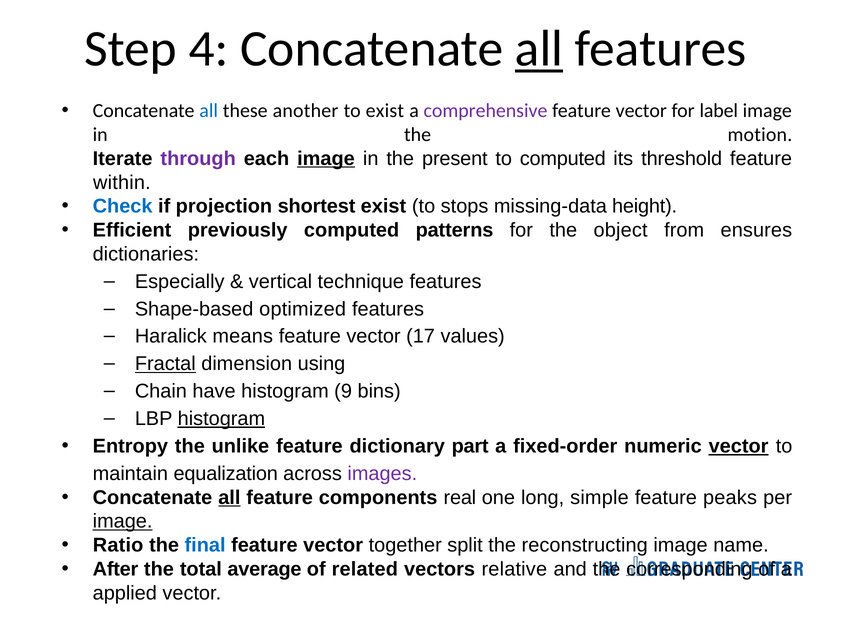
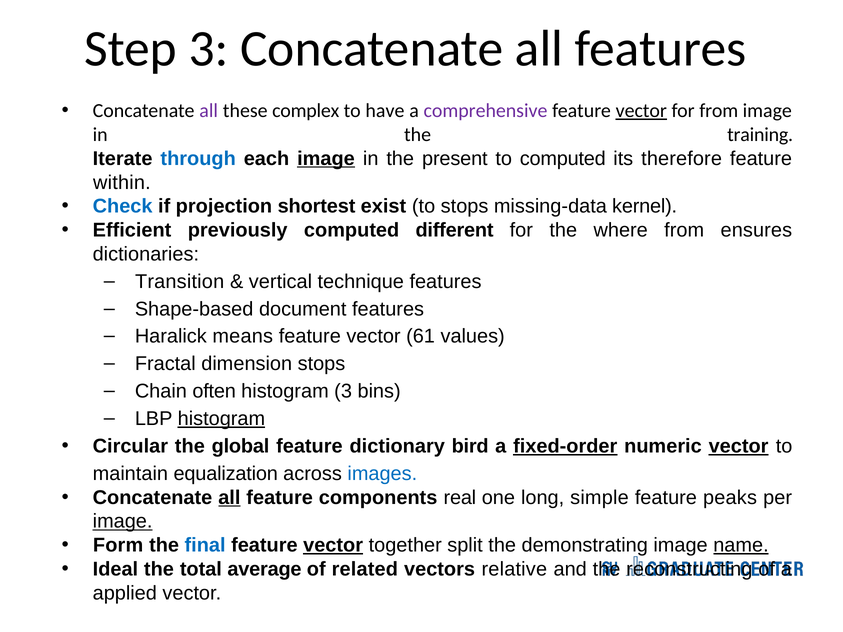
Step 4: 4 -> 3 (209, 49)
all underline: present -> none (539, 49)
all colour: blue -> purple (209, 111)
another: another -> complex (306, 111)
to exist: exist -> have (385, 111)
vector underline: none -> present (641, 111)
for label: label -> from (719, 111)
motion: motion -> training (760, 135)
through colour: purple -> blue (198, 159)
threshold: threshold -> therefore (682, 159)
height: height -> kernel (645, 206)
patterns: patterns -> different (455, 230)
object: object -> where (621, 230)
Especially: Especially -> Transition (180, 282)
optimized: optimized -> document (303, 309)
17: 17 -> 61 (421, 337)
Fractal underline: present -> none (165, 364)
dimension using: using -> stops (321, 364)
have: have -> often (214, 391)
histogram 9: 9 -> 3 (343, 391)
Entropy: Entropy -> Circular (130, 446)
unlike: unlike -> global (241, 446)
part: part -> bird (470, 446)
fixed-order underline: none -> present (565, 446)
images colour: purple -> blue (382, 474)
Ratio: Ratio -> Form (118, 545)
vector underline: none -> present (333, 545)
reconstructing: reconstructing -> demonstrating (585, 545)
name underline: none -> present (741, 545)
After: After -> Ideal (115, 569)
corresponding: corresponding -> reconstructing (689, 569)
